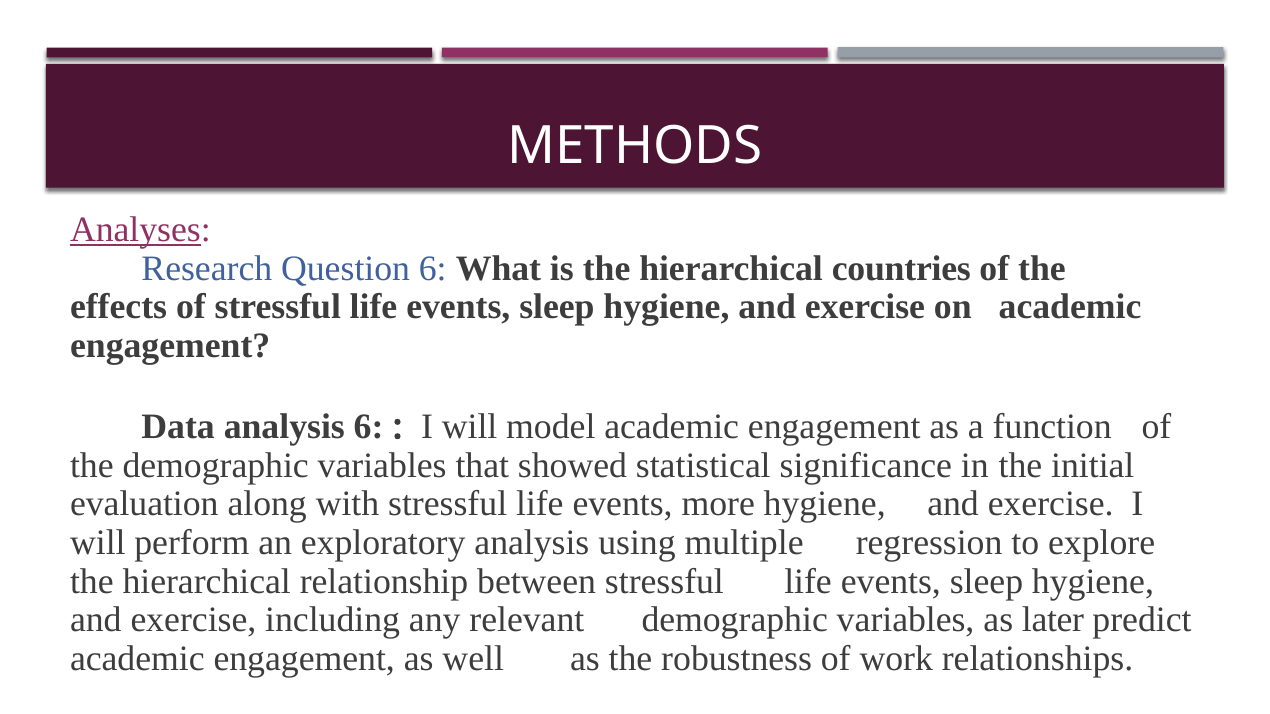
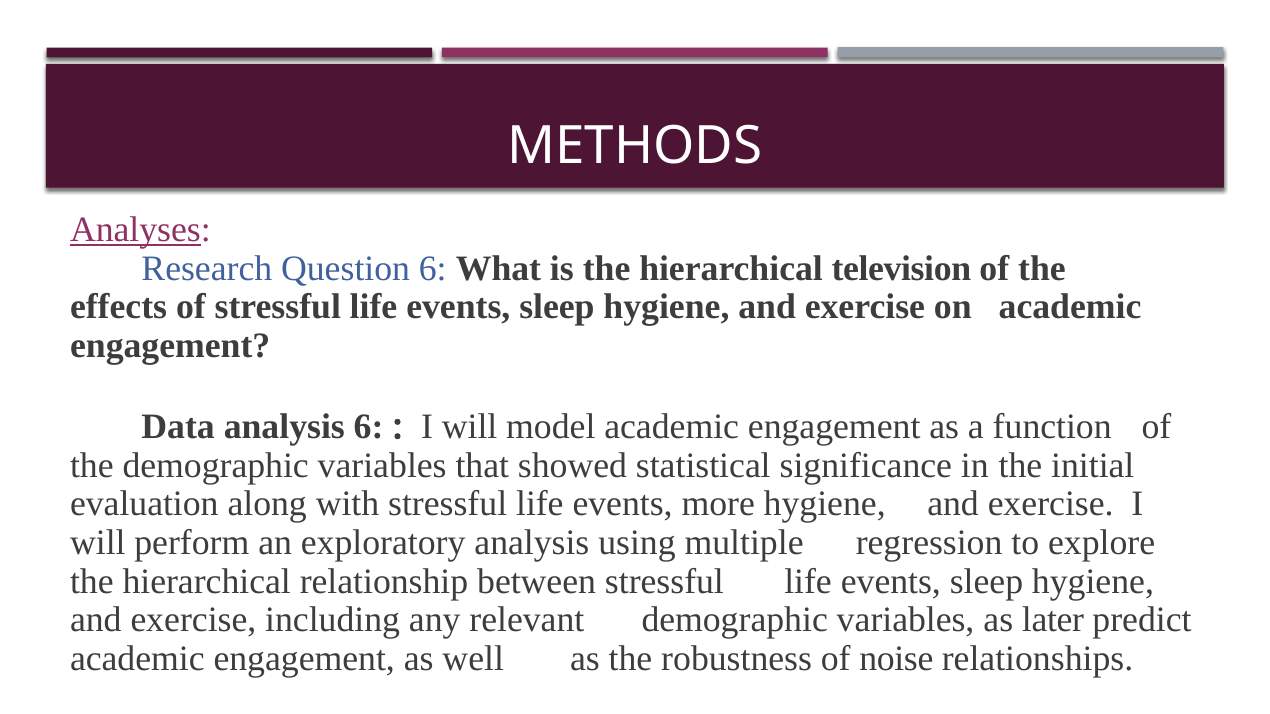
countries: countries -> television (901, 268)
work: work -> noise (896, 659)
